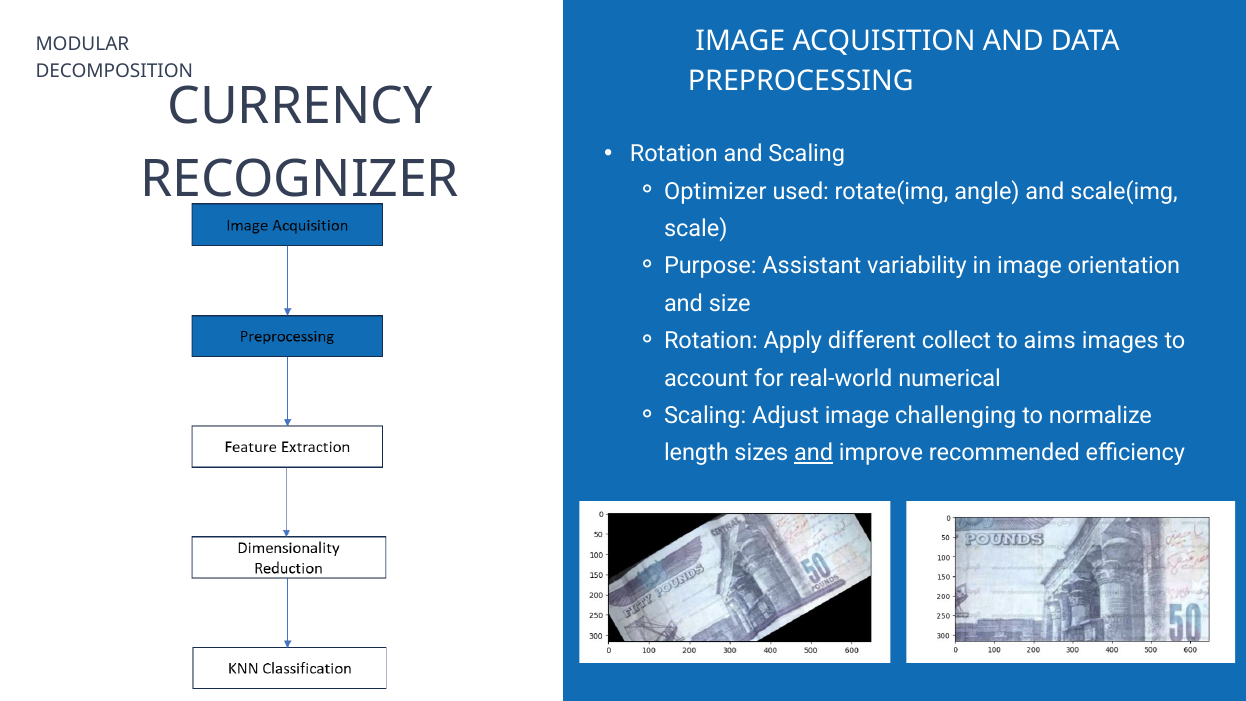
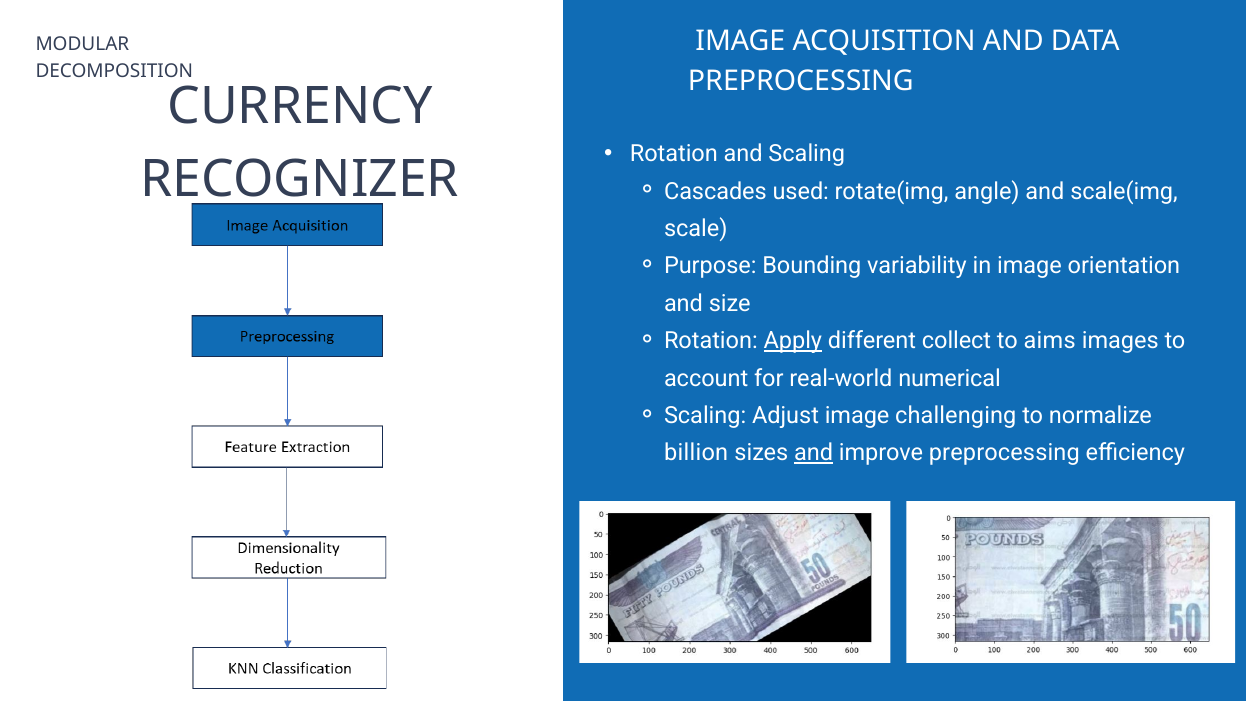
Optimizer: Optimizer -> Cascades (715, 191)
Assistant: Assistant -> Bounding (812, 266)
Apply underline: none -> present (793, 341)
length: length -> billion (696, 453)
improve recommended: recommended -> preprocessing (1004, 453)
